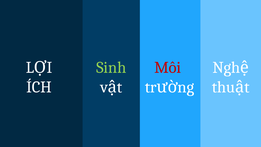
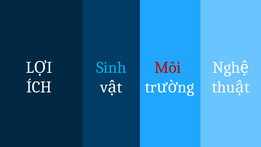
Sinh colour: light green -> light blue (111, 67)
